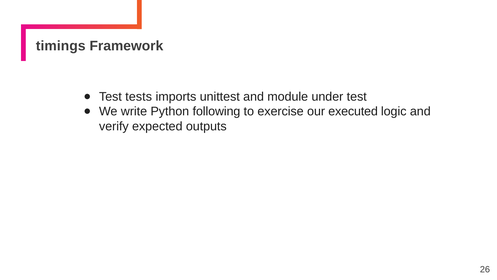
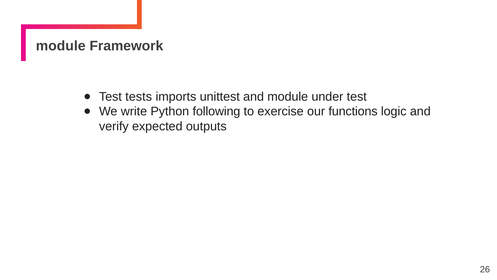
timings: timings -> module (61, 46)
executed: executed -> functions (353, 111)
